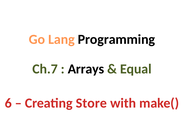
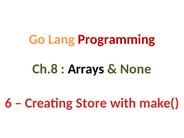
Programming colour: black -> red (116, 39)
Ch.7: Ch.7 -> Ch.8 (45, 69)
Equal: Equal -> None (136, 69)
